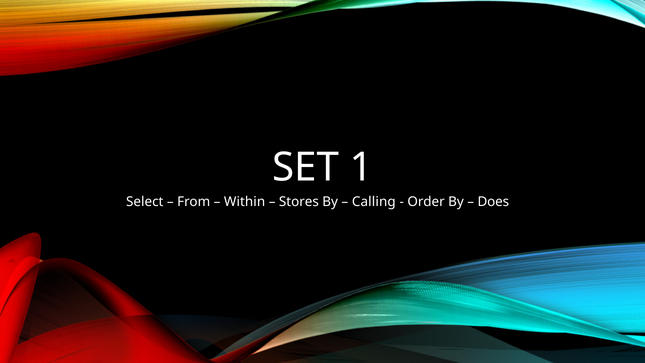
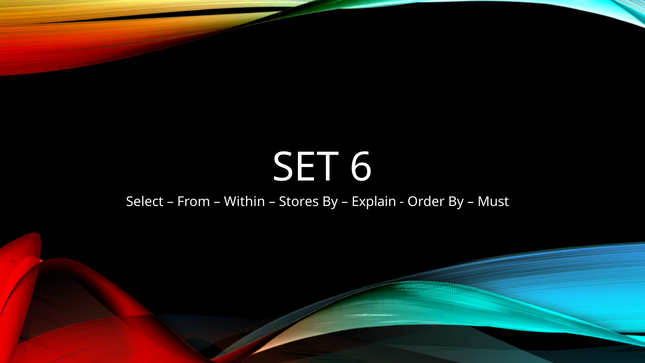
1: 1 -> 6 (361, 168)
Calling: Calling -> Explain (374, 202)
Does: Does -> Must (493, 202)
